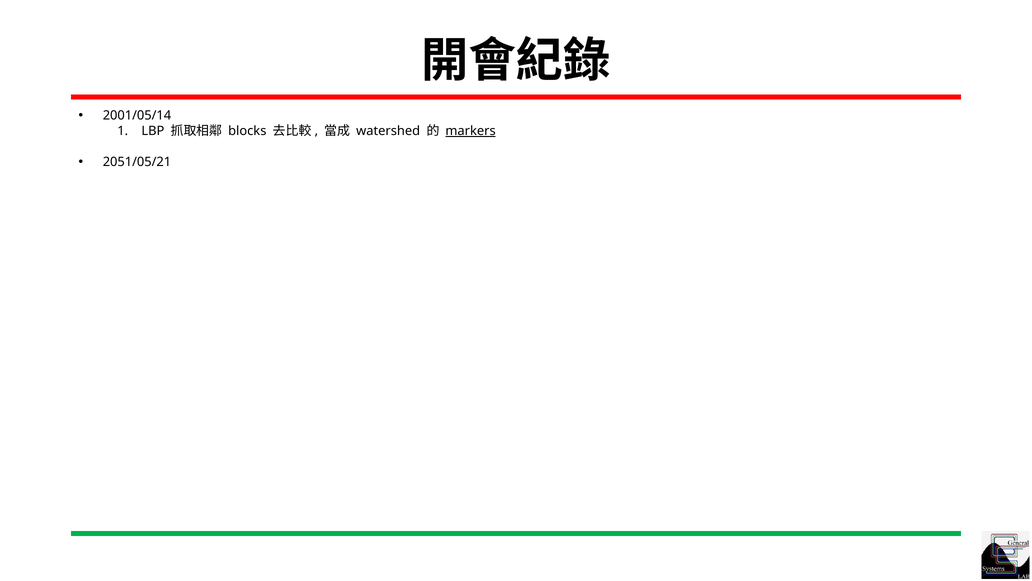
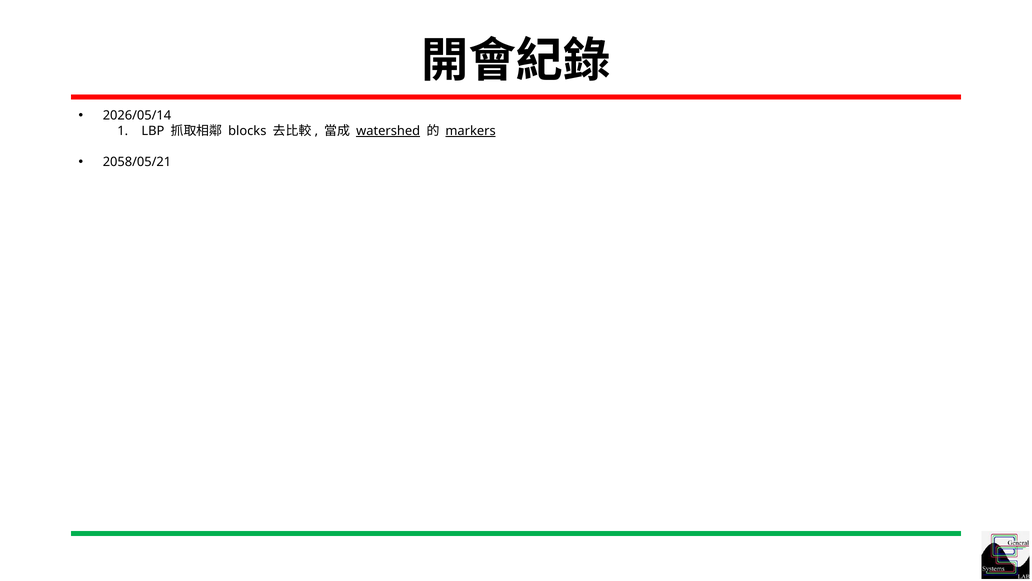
2001/05/14: 2001/05/14 -> 2026/05/14 (137, 115)
watershed underline: none -> present (388, 131)
2051/05/21: 2051/05/21 -> 2058/05/21 (137, 162)
